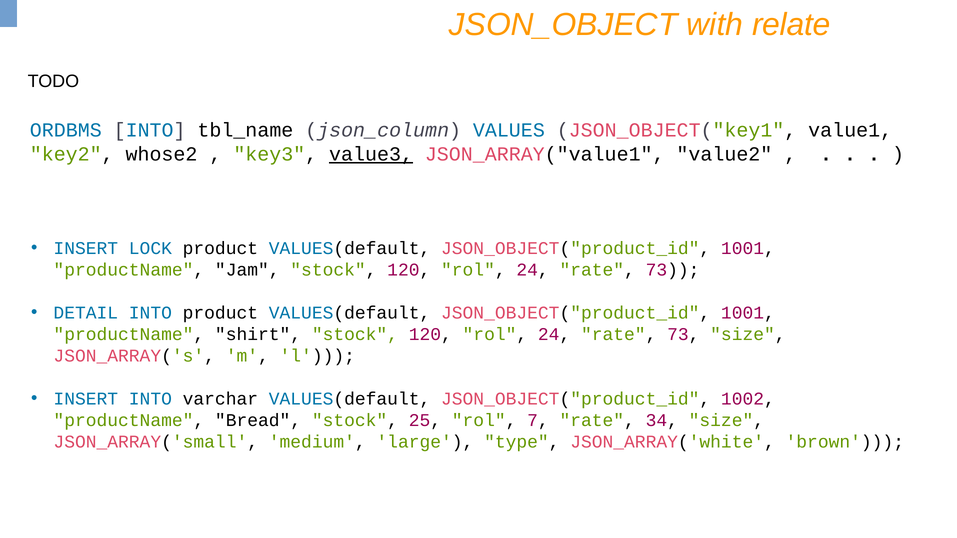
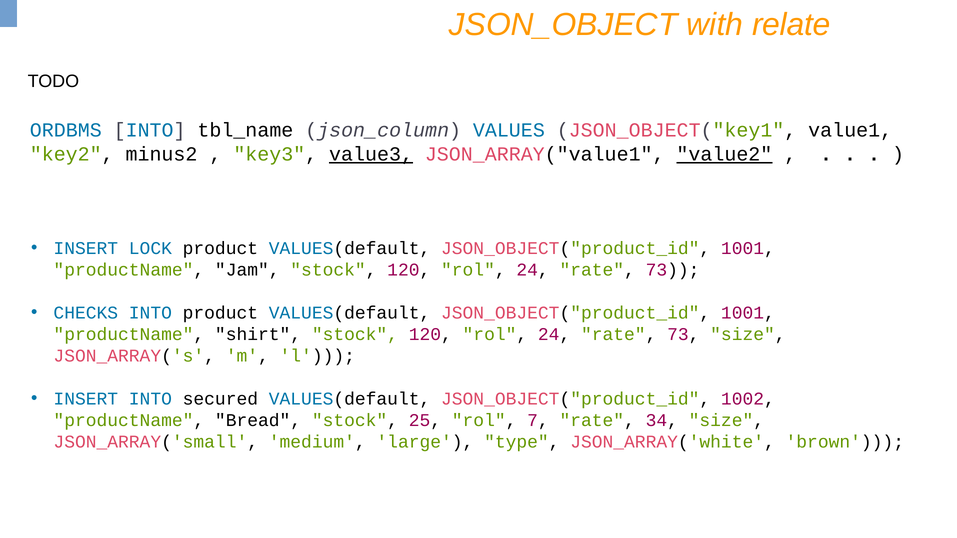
whose2: whose2 -> minus2 (161, 154)
value2 underline: none -> present (724, 154)
DETAIL: DETAIL -> CHECKS (86, 313)
varchar: varchar -> secured (220, 399)
